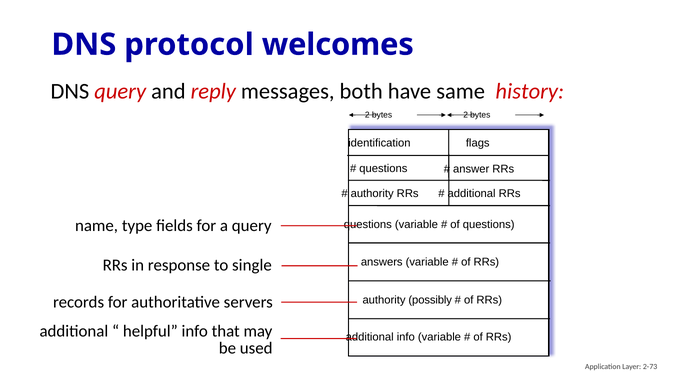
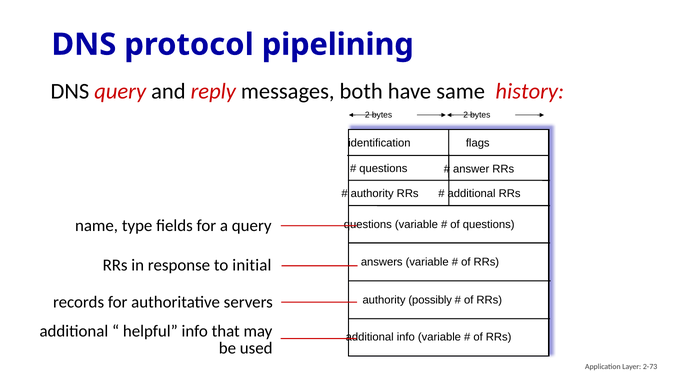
welcomes: welcomes -> pipelining (338, 45)
single: single -> initial (252, 266)
